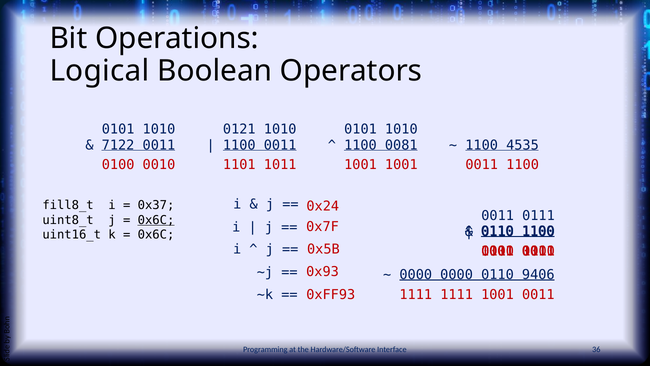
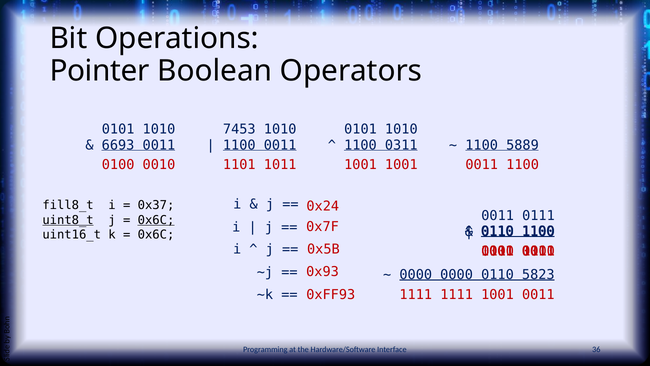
Logical: Logical -> Pointer (100, 71)
0121: 0121 -> 7453 (239, 129)
7122: 7122 -> 6693 (118, 145)
0081: 0081 -> 0311 (401, 145)
4535: 4535 -> 5889 (522, 145)
uint8_t underline: none -> present (68, 220)
9406: 9406 -> 5823 (538, 275)
